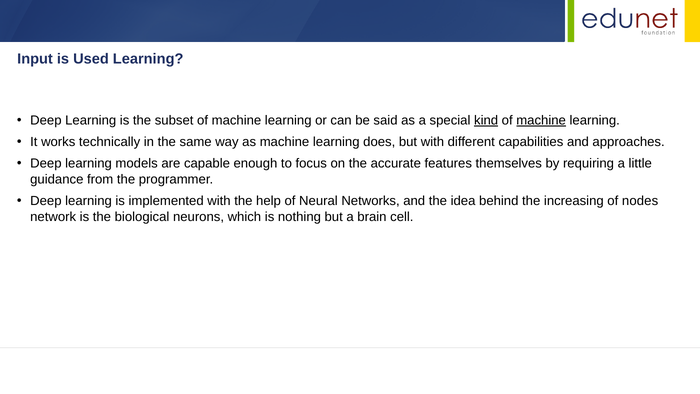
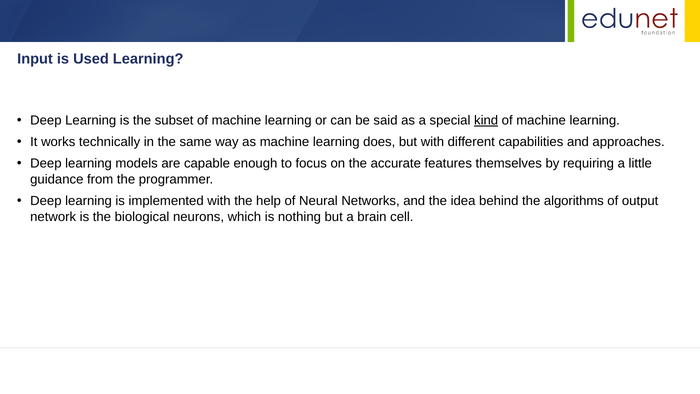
machine underline: present -> none (541, 120)
increasing: increasing -> algorithms (574, 201)
nodes: nodes -> output (640, 201)
